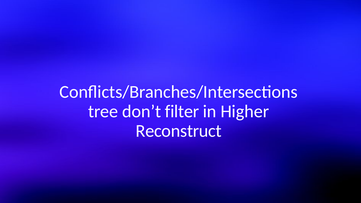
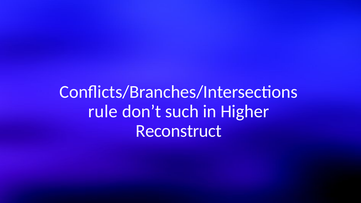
tree: tree -> rule (103, 112)
filter: filter -> such (182, 112)
